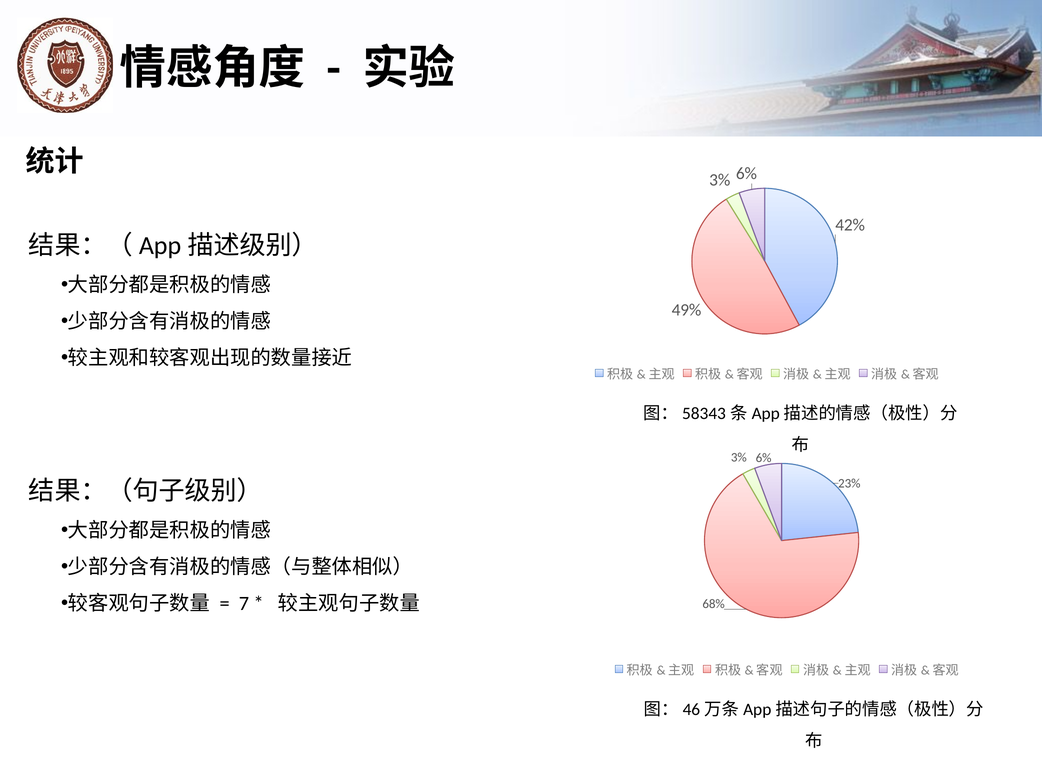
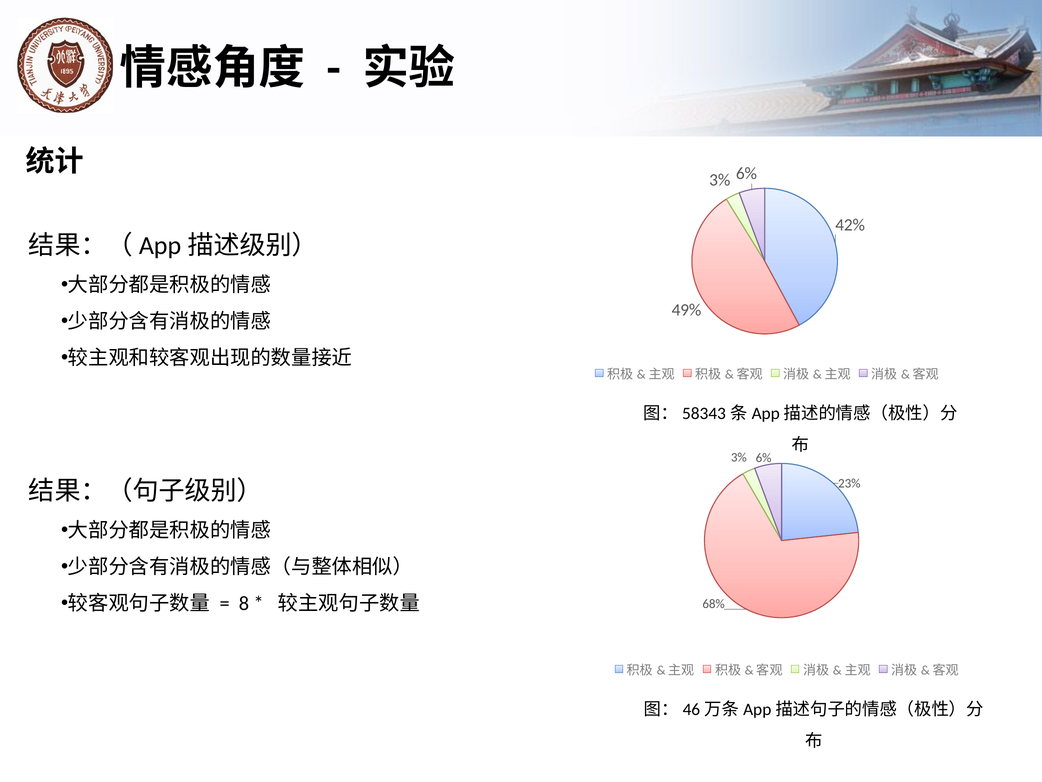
7: 7 -> 8 (244, 603)
